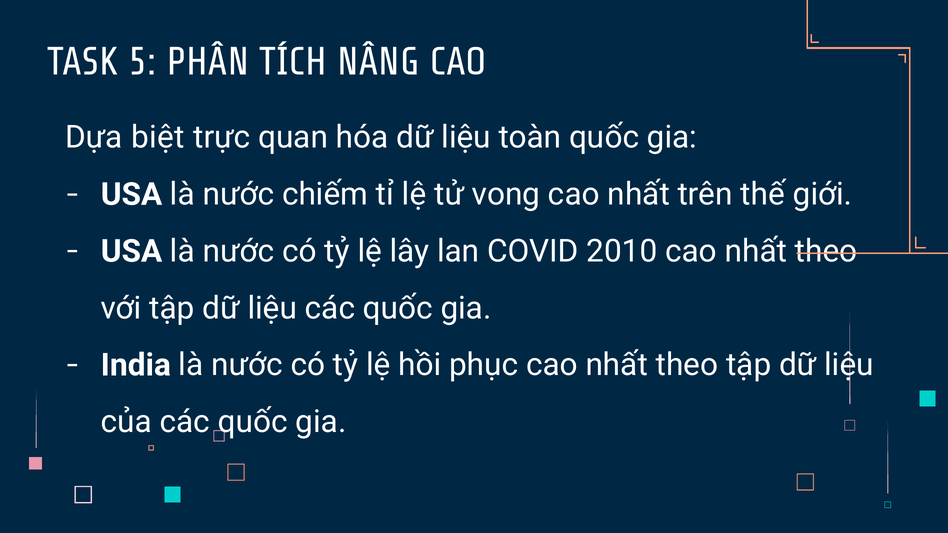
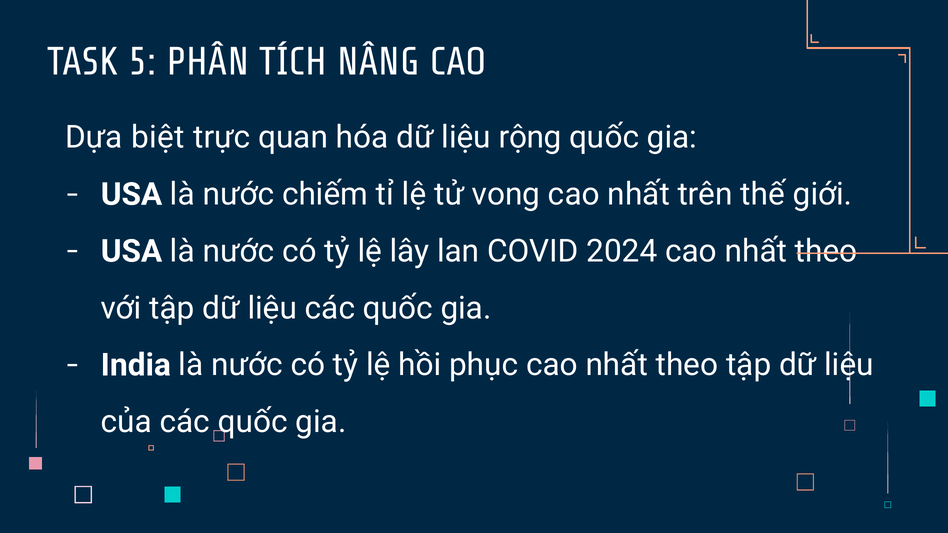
toàn: toàn -> rộng (530, 138)
2010: 2010 -> 2024 (622, 251)
